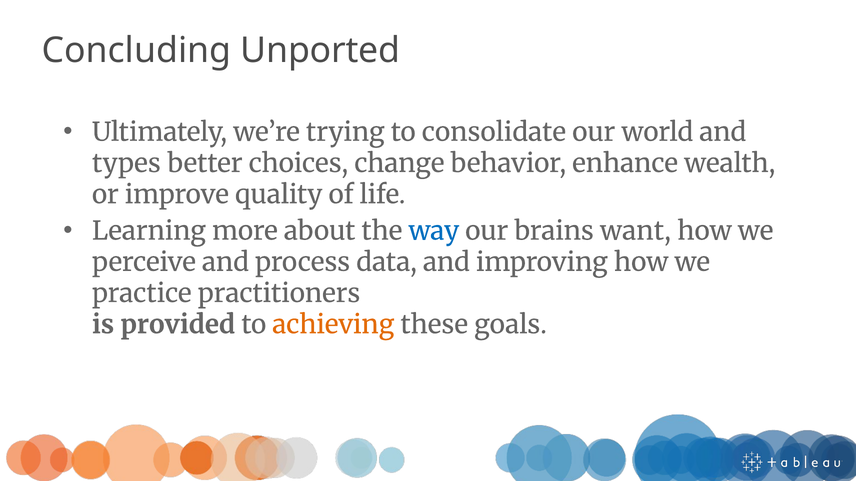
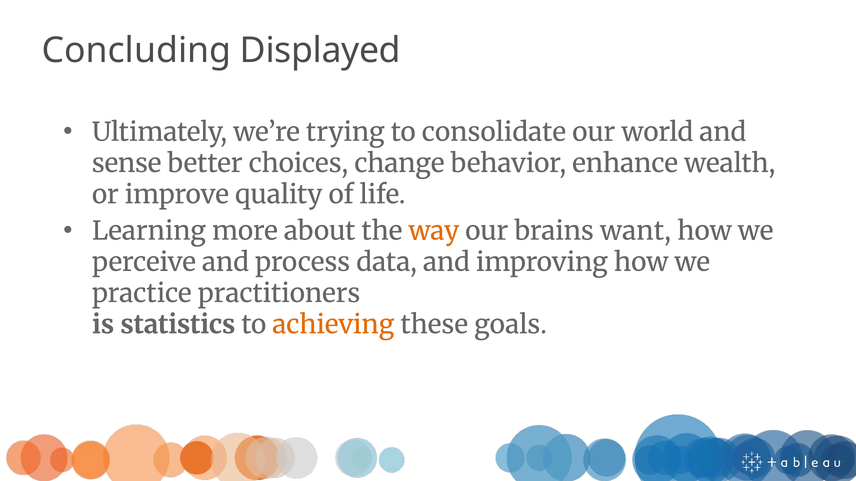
Unported: Unported -> Displayed (320, 51)
types: types -> sense (127, 164)
way colour: blue -> orange (434, 231)
provided: provided -> statistics (178, 325)
